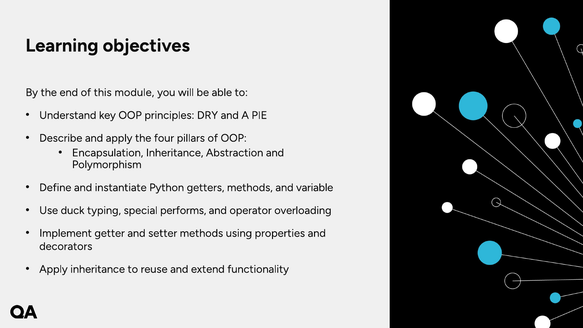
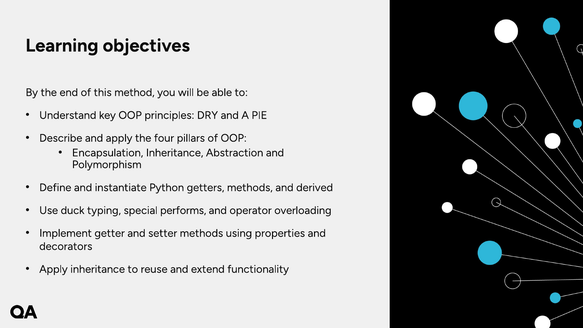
module: module -> method (134, 92)
variable: variable -> derived (315, 188)
